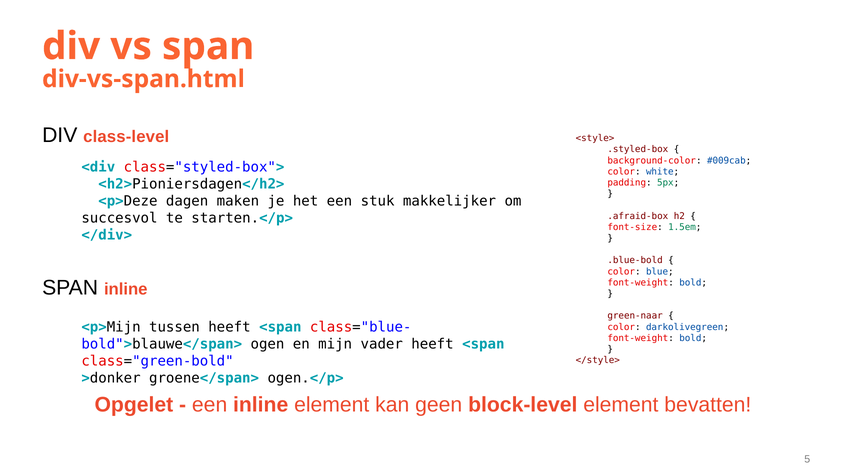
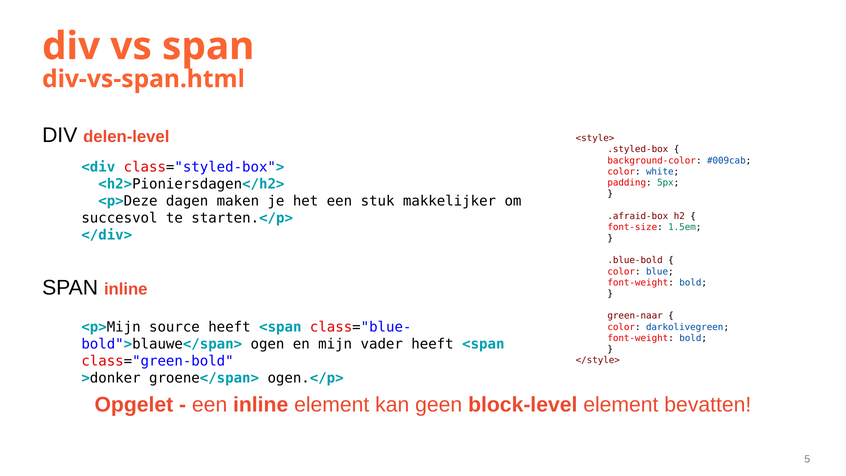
class-level: class-level -> delen-level (126, 137)
tussen: tussen -> source (174, 327)
